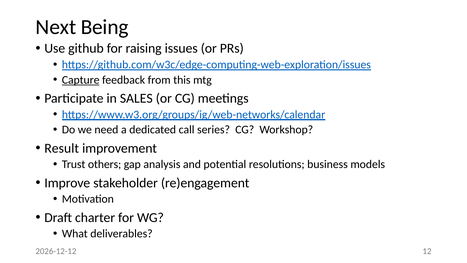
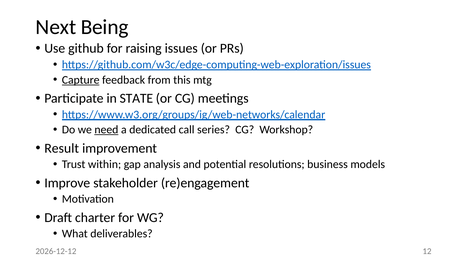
SALES: SALES -> STATE (136, 98)
need underline: none -> present (106, 130)
others: others -> within (105, 164)
